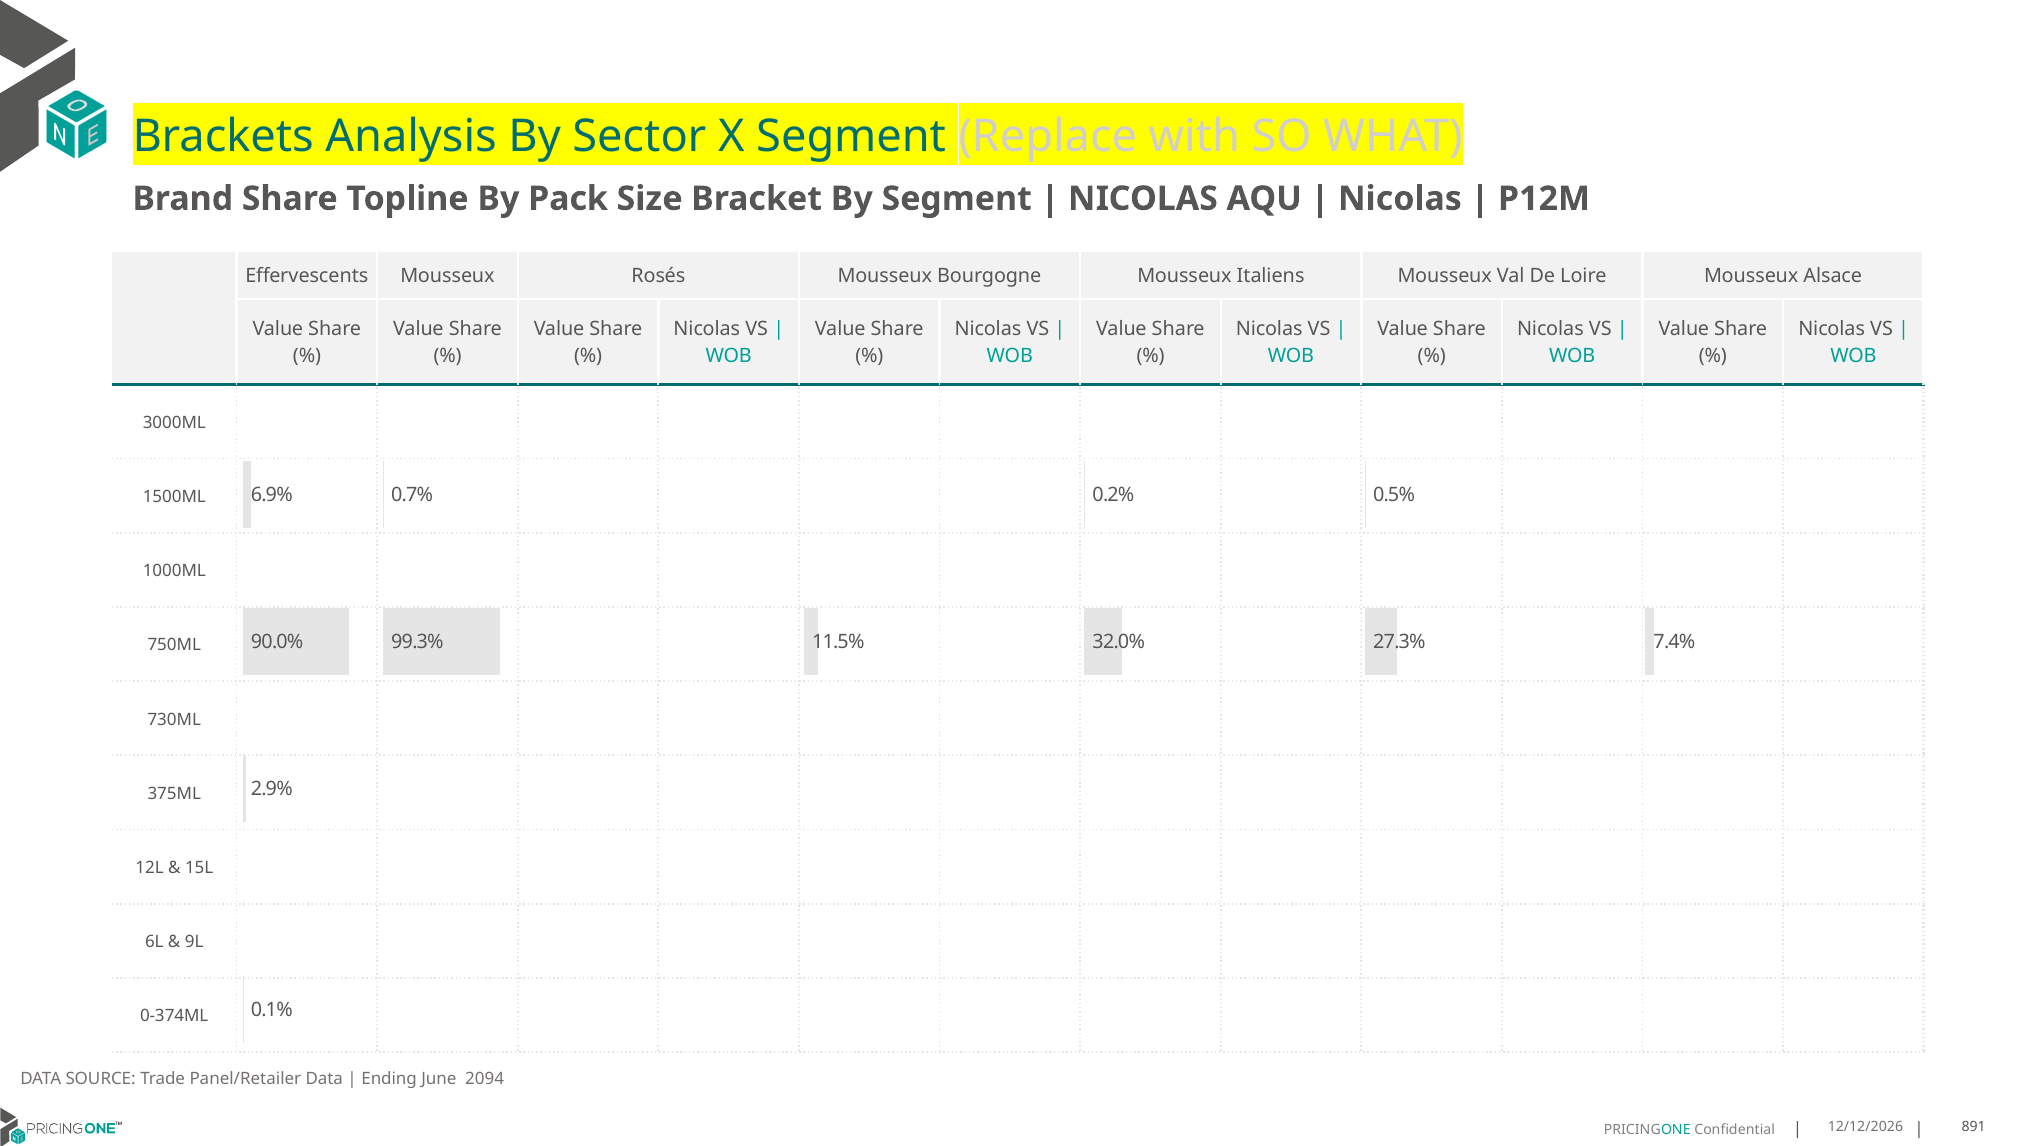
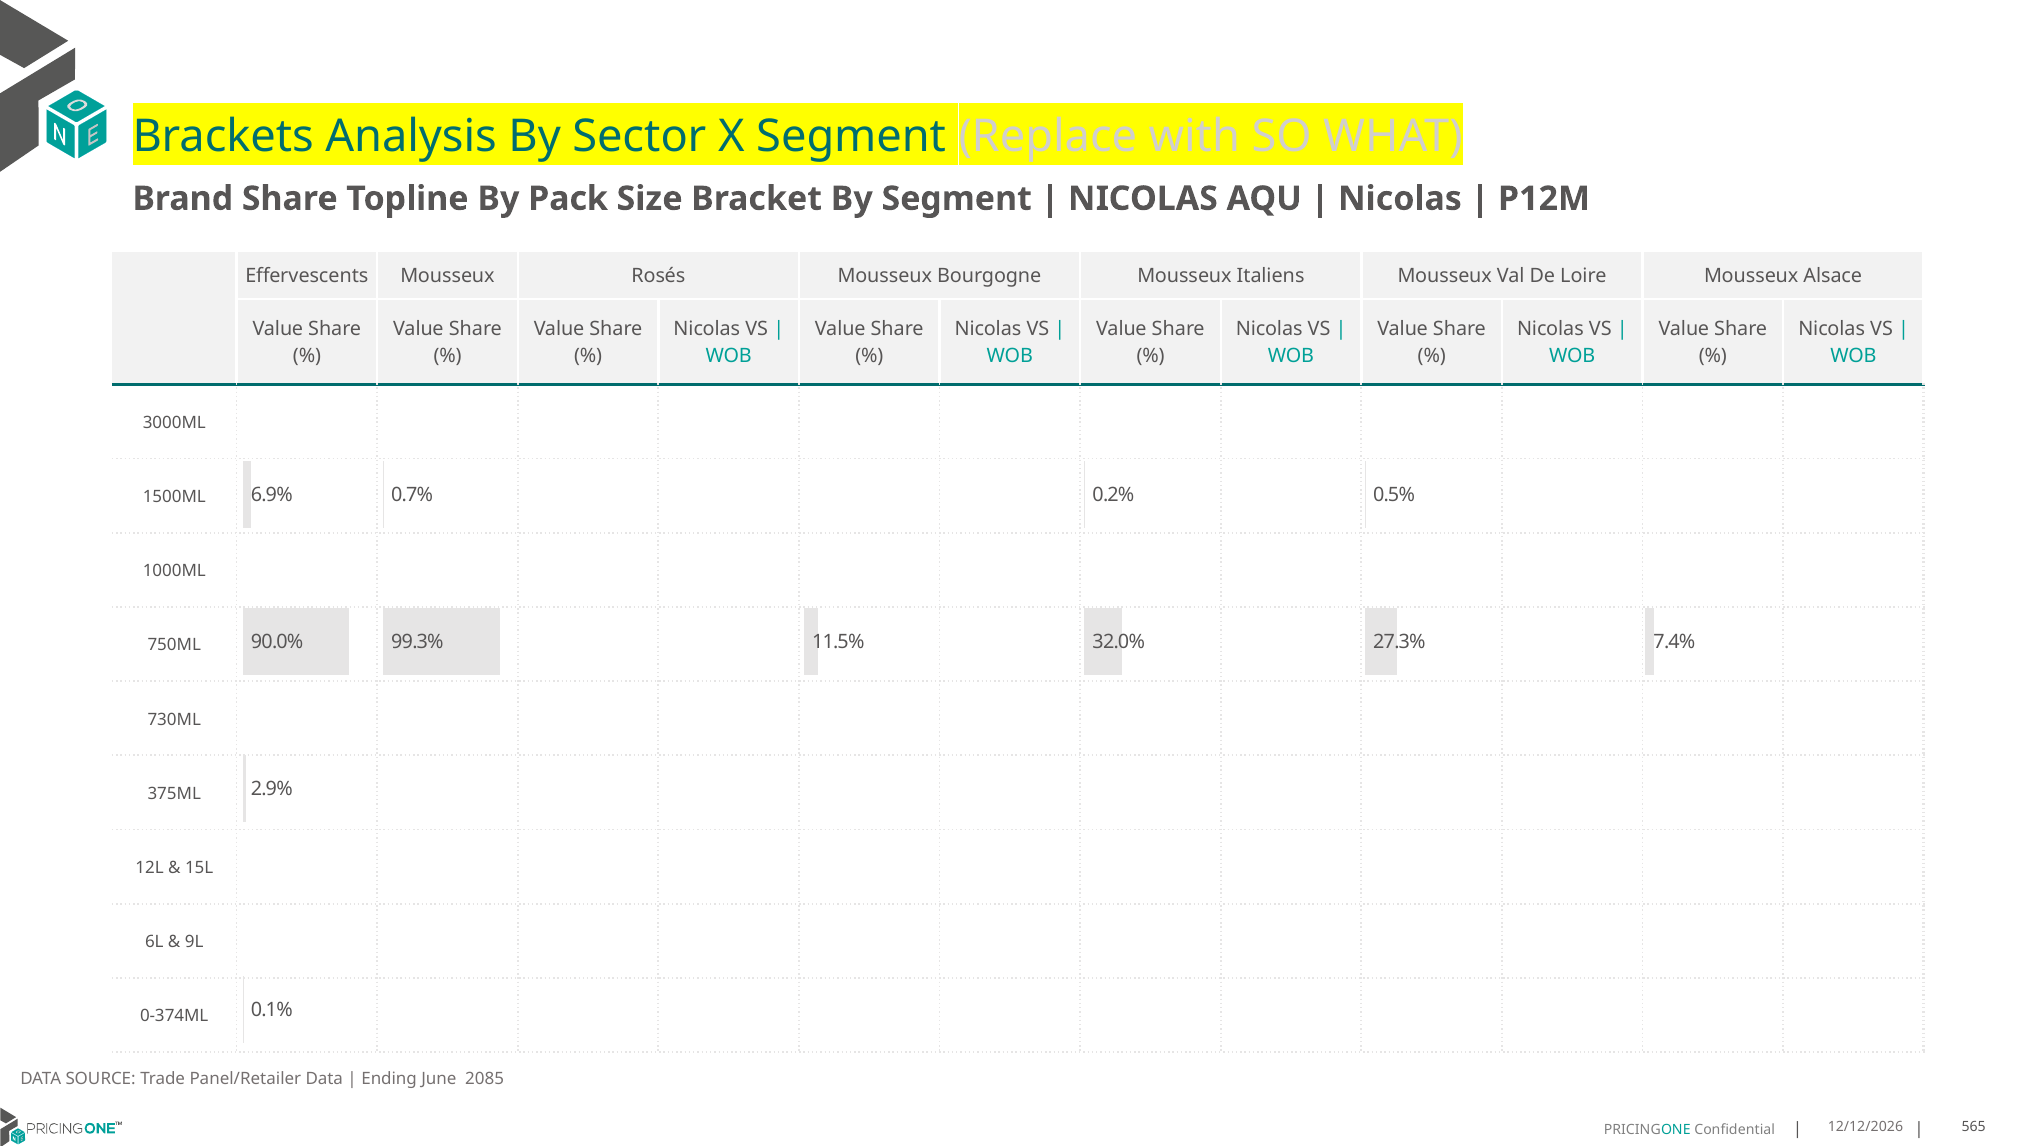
2094: 2094 -> 2085 (485, 1079)
891: 891 -> 565 (1974, 1126)
